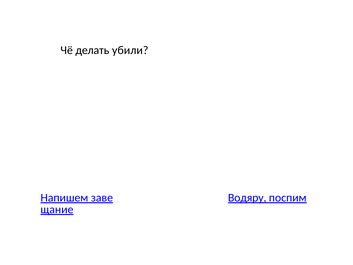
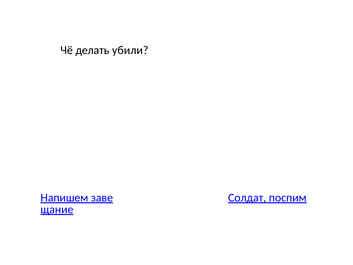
Водяру: Водяру -> Солдат (247, 197)
